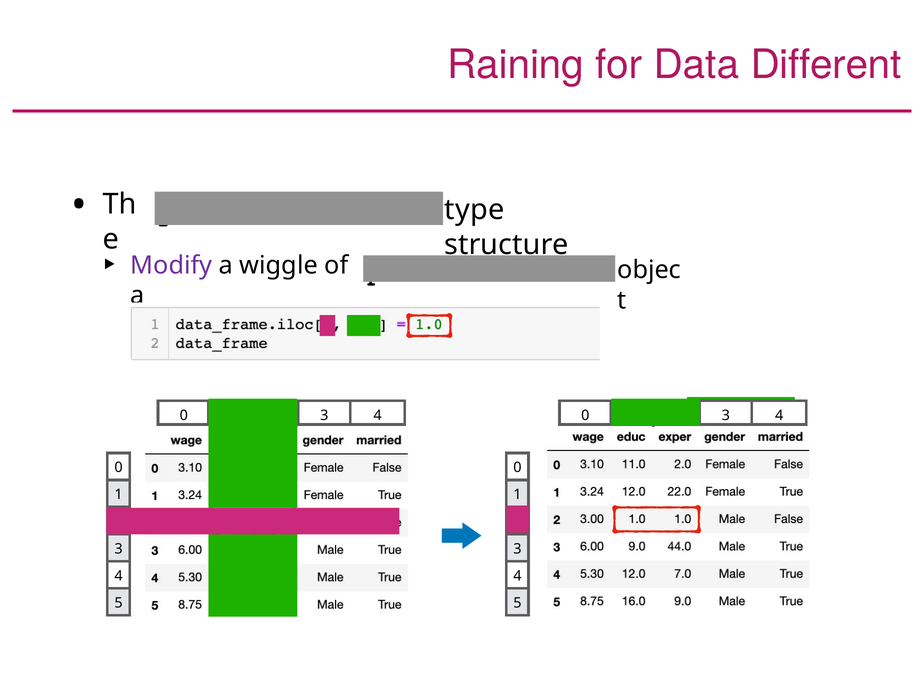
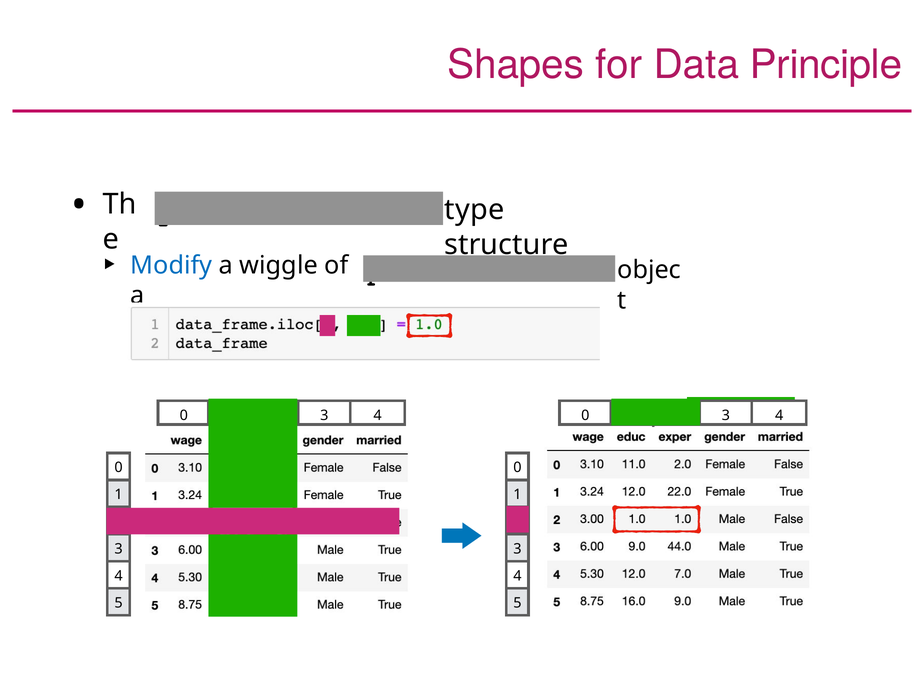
Raining: Raining -> Shapes (516, 65)
Different: Different -> Principle (826, 65)
Modify colour: purple -> blue (171, 265)
